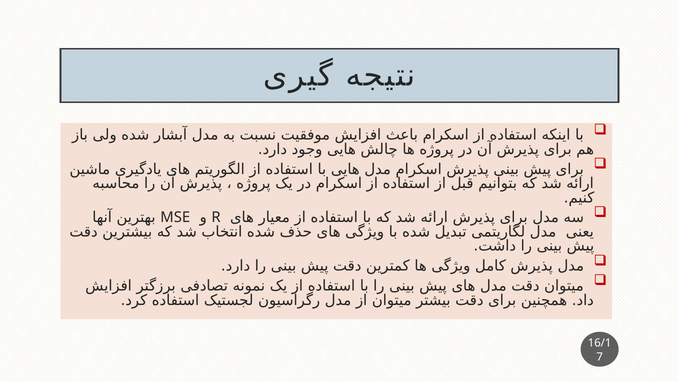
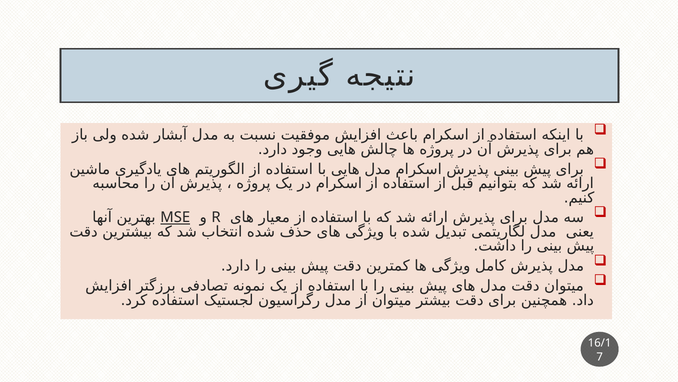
MSE underline: none -> present (175, 217)
